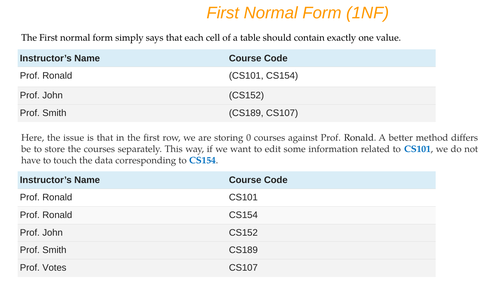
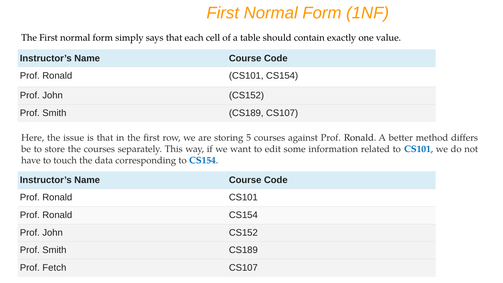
0: 0 -> 5 (249, 138)
Votes: Votes -> Fetch (54, 268)
